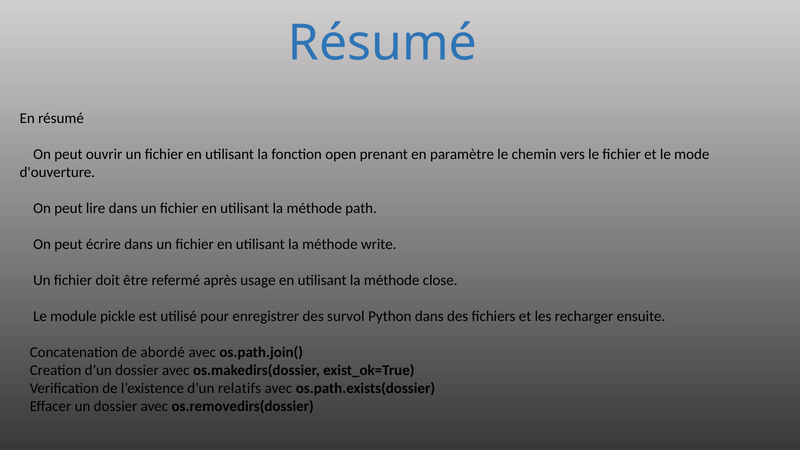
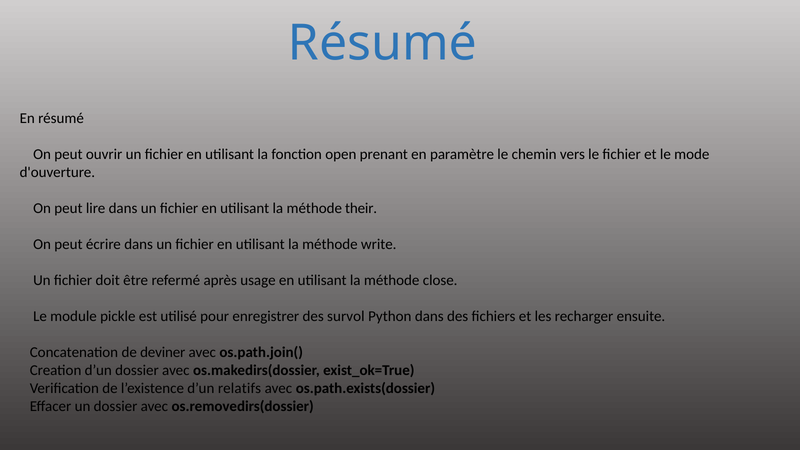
path: path -> their (361, 208)
abordé: abordé -> deviner (163, 352)
